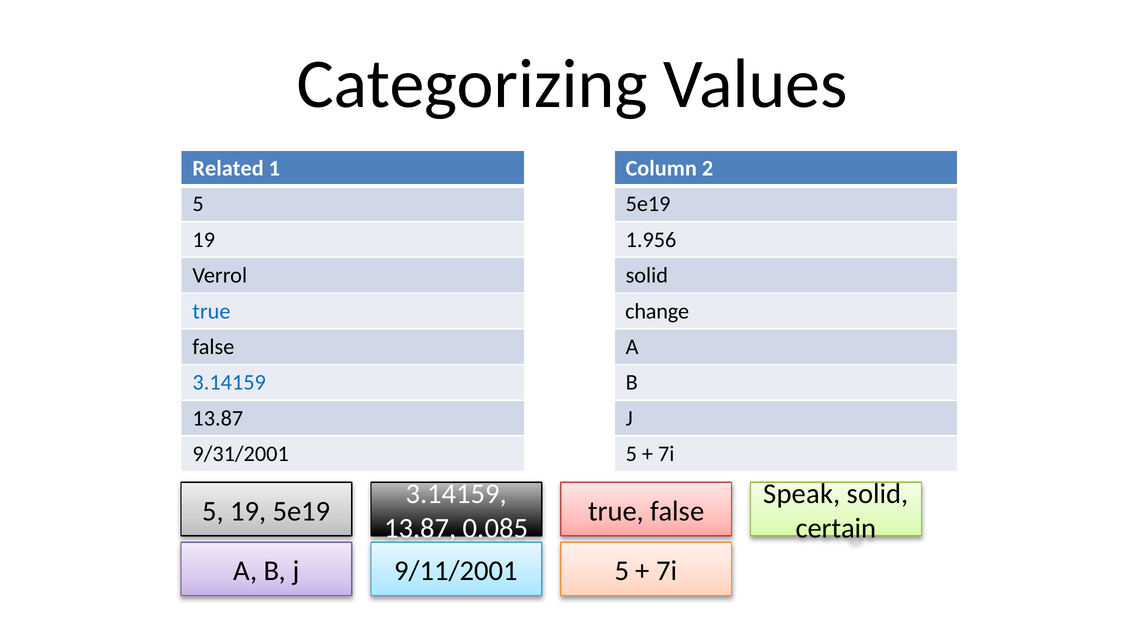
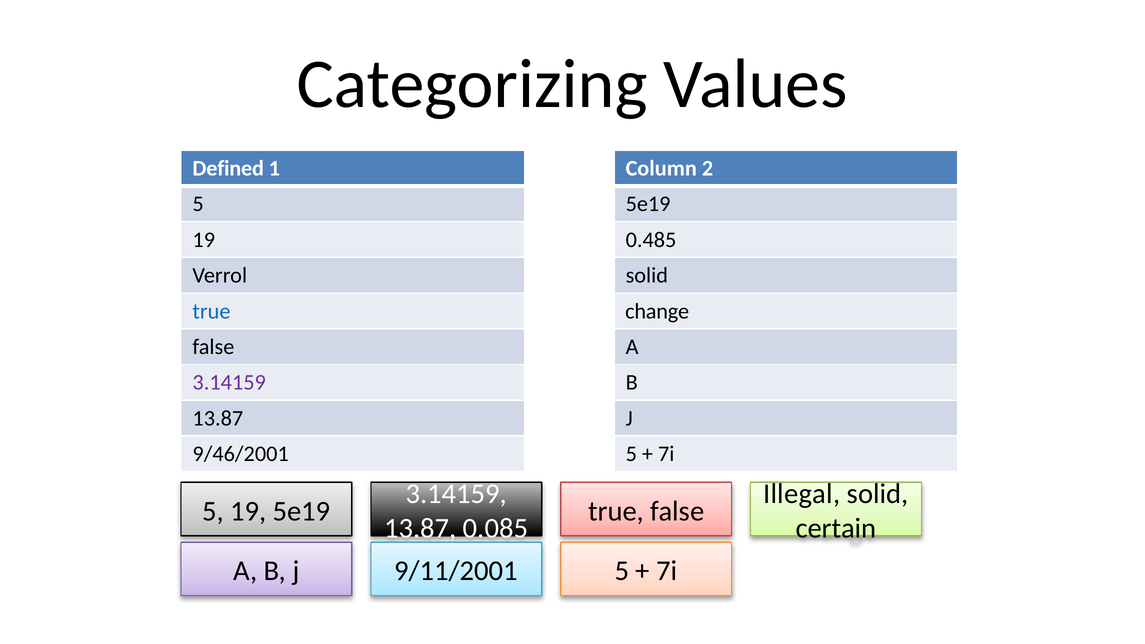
Related: Related -> Defined (228, 168)
1.956: 1.956 -> 0.485 (651, 240)
3.14159 colour: blue -> purple (229, 383)
9/31/2001: 9/31/2001 -> 9/46/2001 (241, 454)
Speak: Speak -> Illegal (802, 494)
